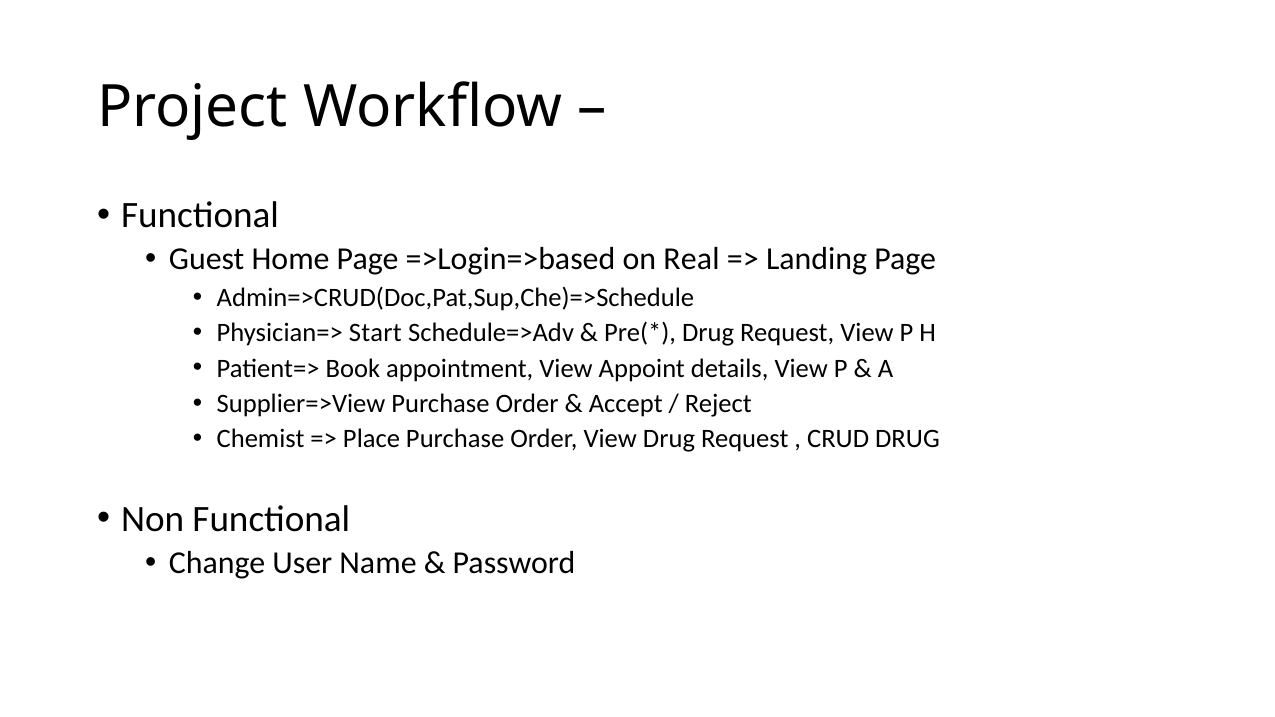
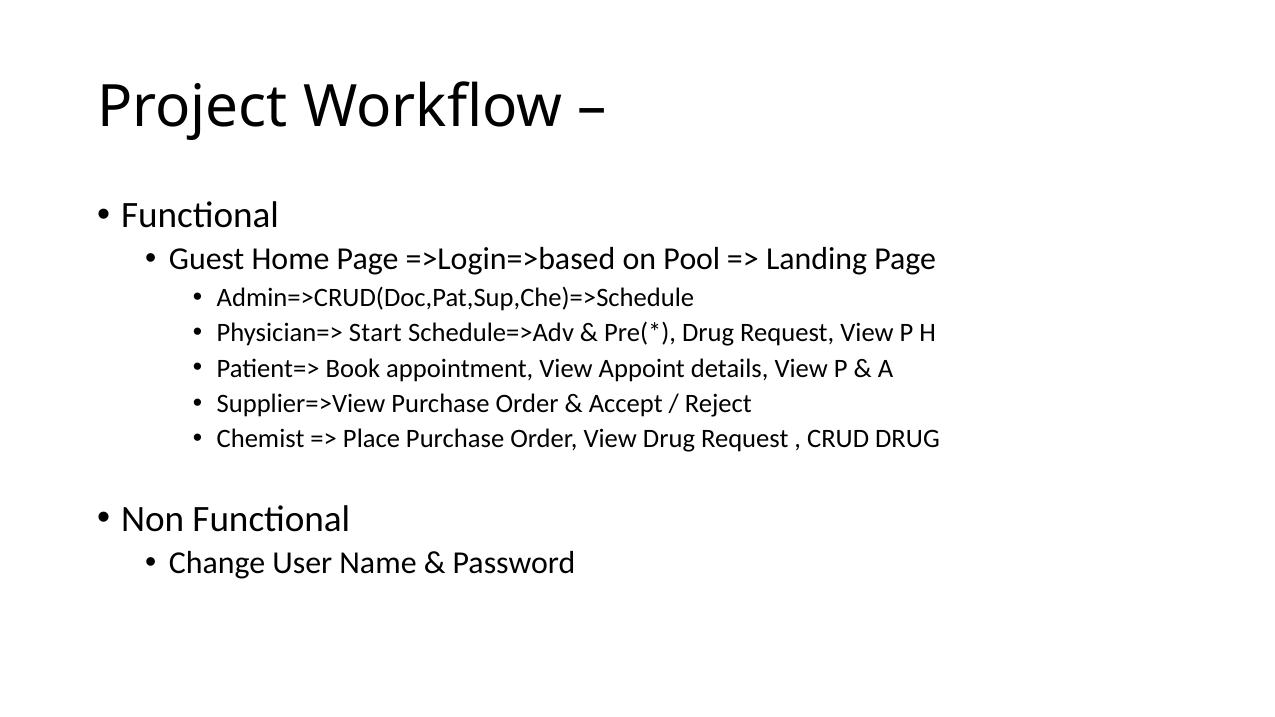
Real: Real -> Pool (692, 260)
